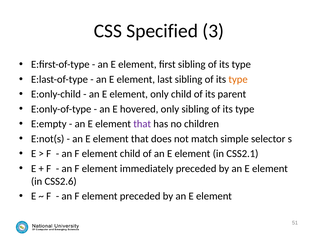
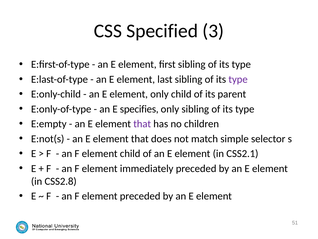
type colour: orange -> purple (238, 79)
hovered: hovered -> specifies (139, 109)
CSS2.6: CSS2.6 -> CSS2.8 (61, 181)
